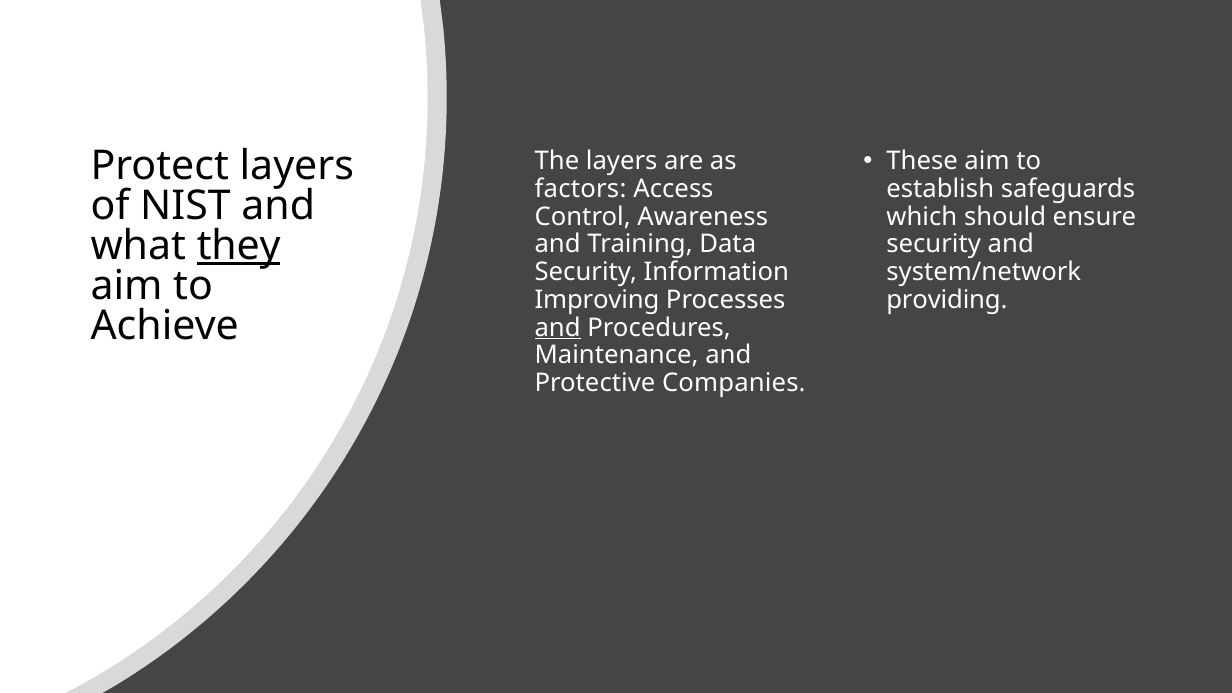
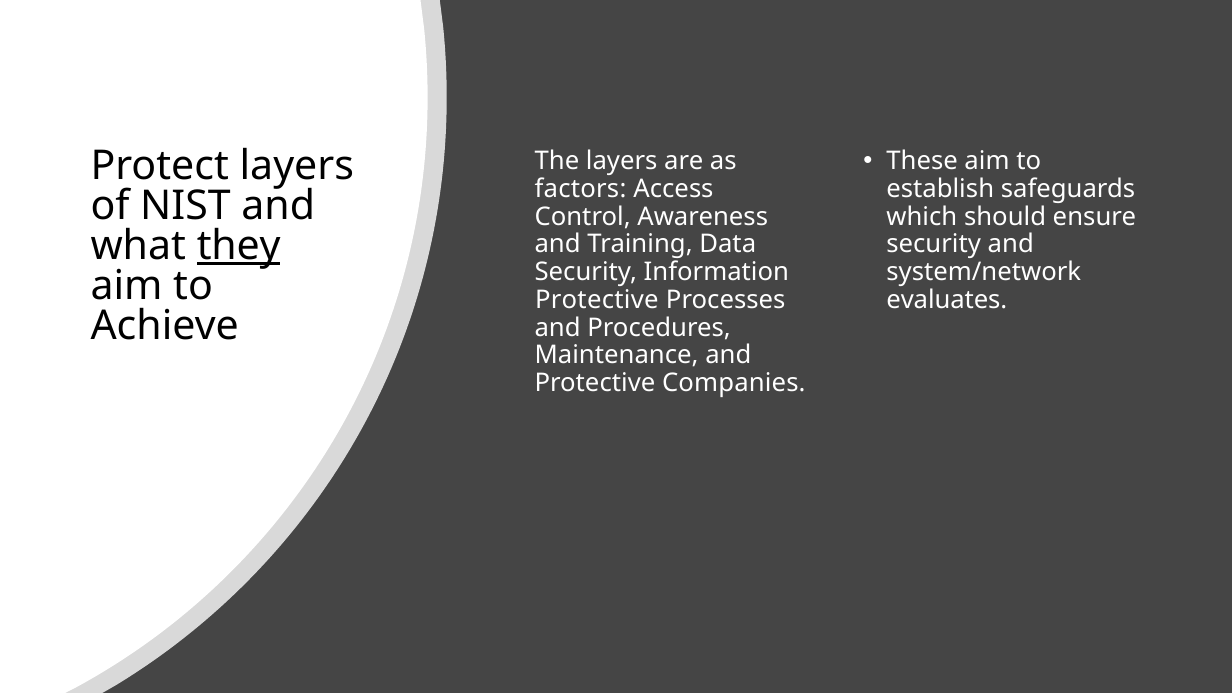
Improving: Improving -> Protective (597, 300)
providing: providing -> evaluates (947, 300)
and underline: present -> none (558, 328)
